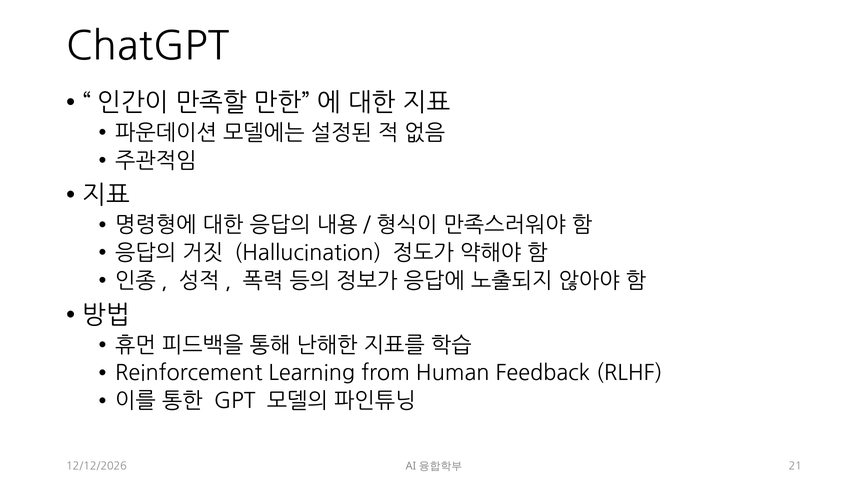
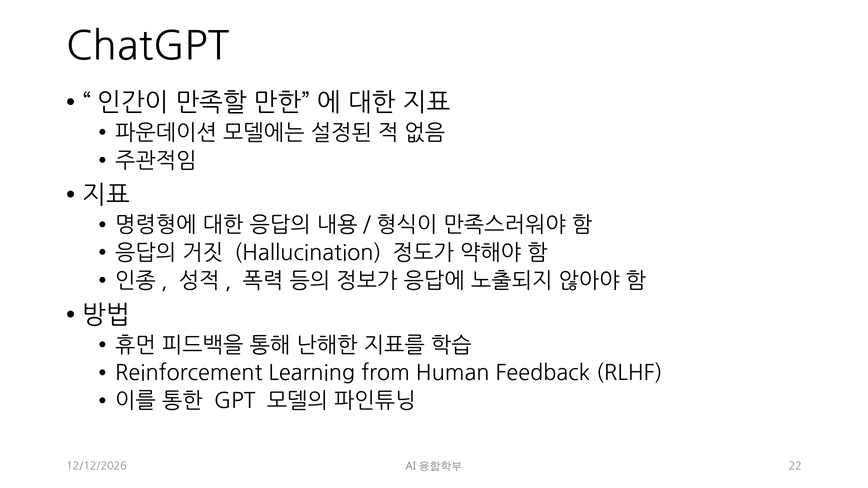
21: 21 -> 22 (795, 466)
